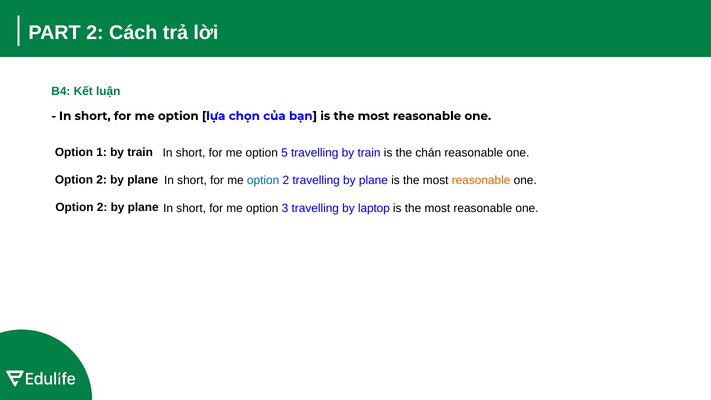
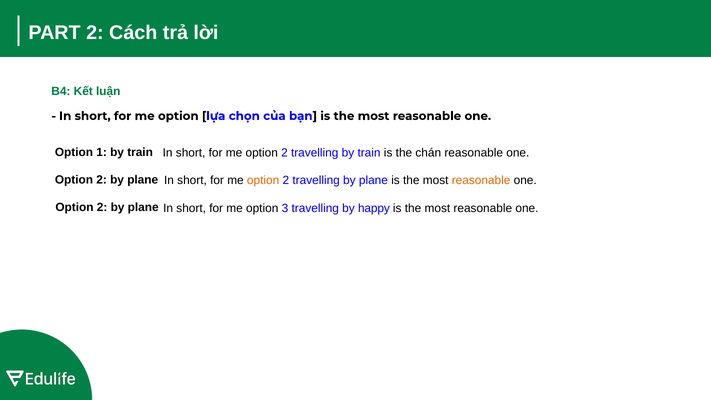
5: 5 -> 2 (284, 153)
option colour: blue -> orange (263, 181)
laptop: laptop -> happy (374, 208)
